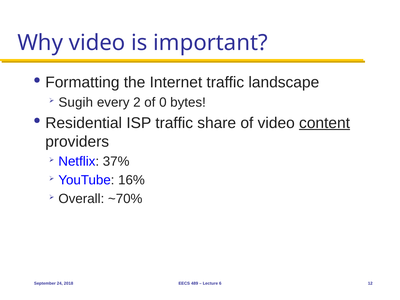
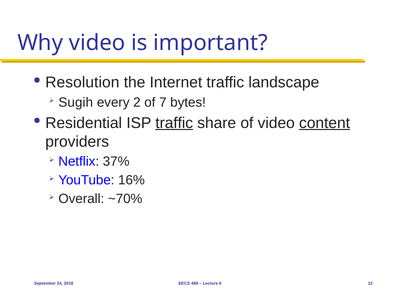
Formatting: Formatting -> Resolution (82, 82)
0: 0 -> 7 (163, 102)
traffic underline: none -> present (174, 123)
